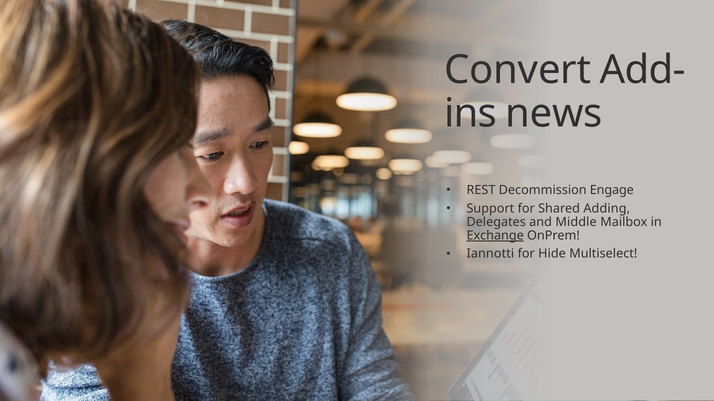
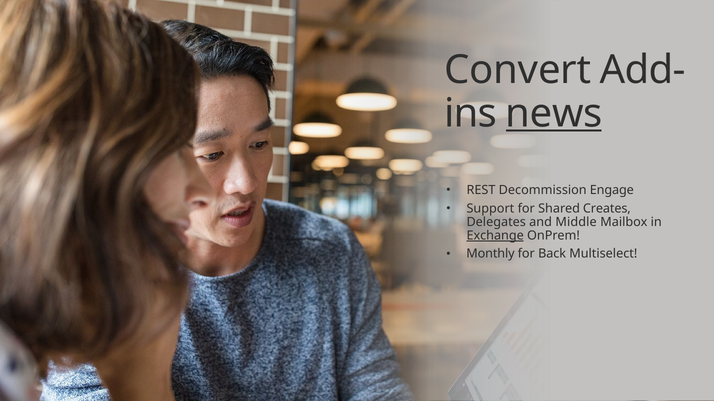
news underline: none -> present (554, 113)
Adding: Adding -> Creates (607, 209)
Iannotti: Iannotti -> Monthly (490, 254)
Hide: Hide -> Back (552, 254)
